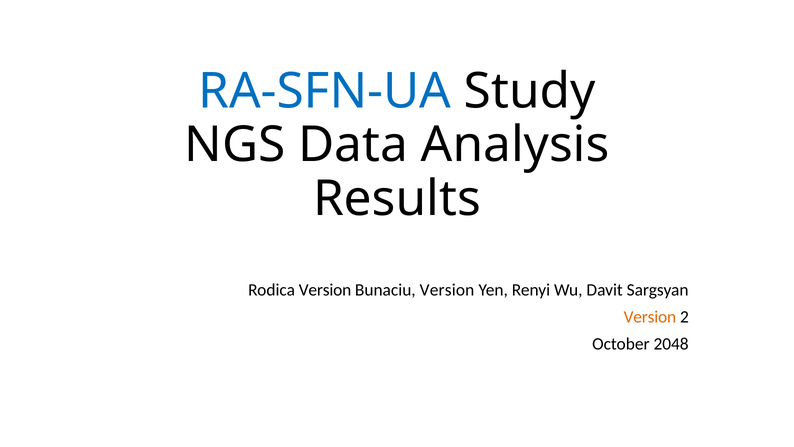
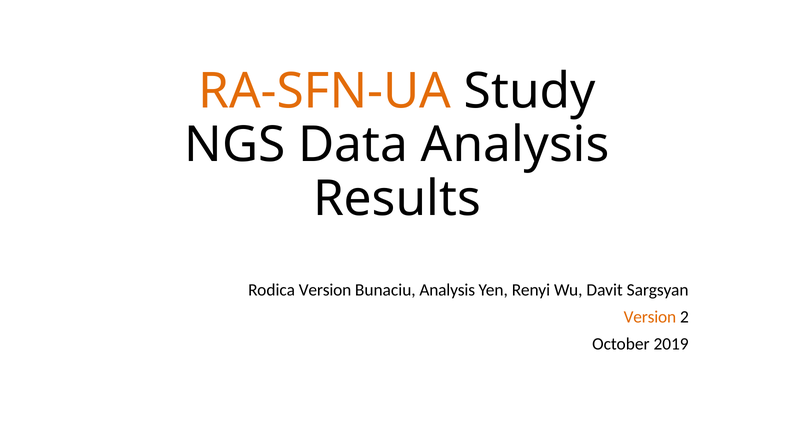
RA-SFN-UA colour: blue -> orange (325, 91)
Bunaciu Version: Version -> Analysis (447, 290)
2048: 2048 -> 2019 (671, 344)
